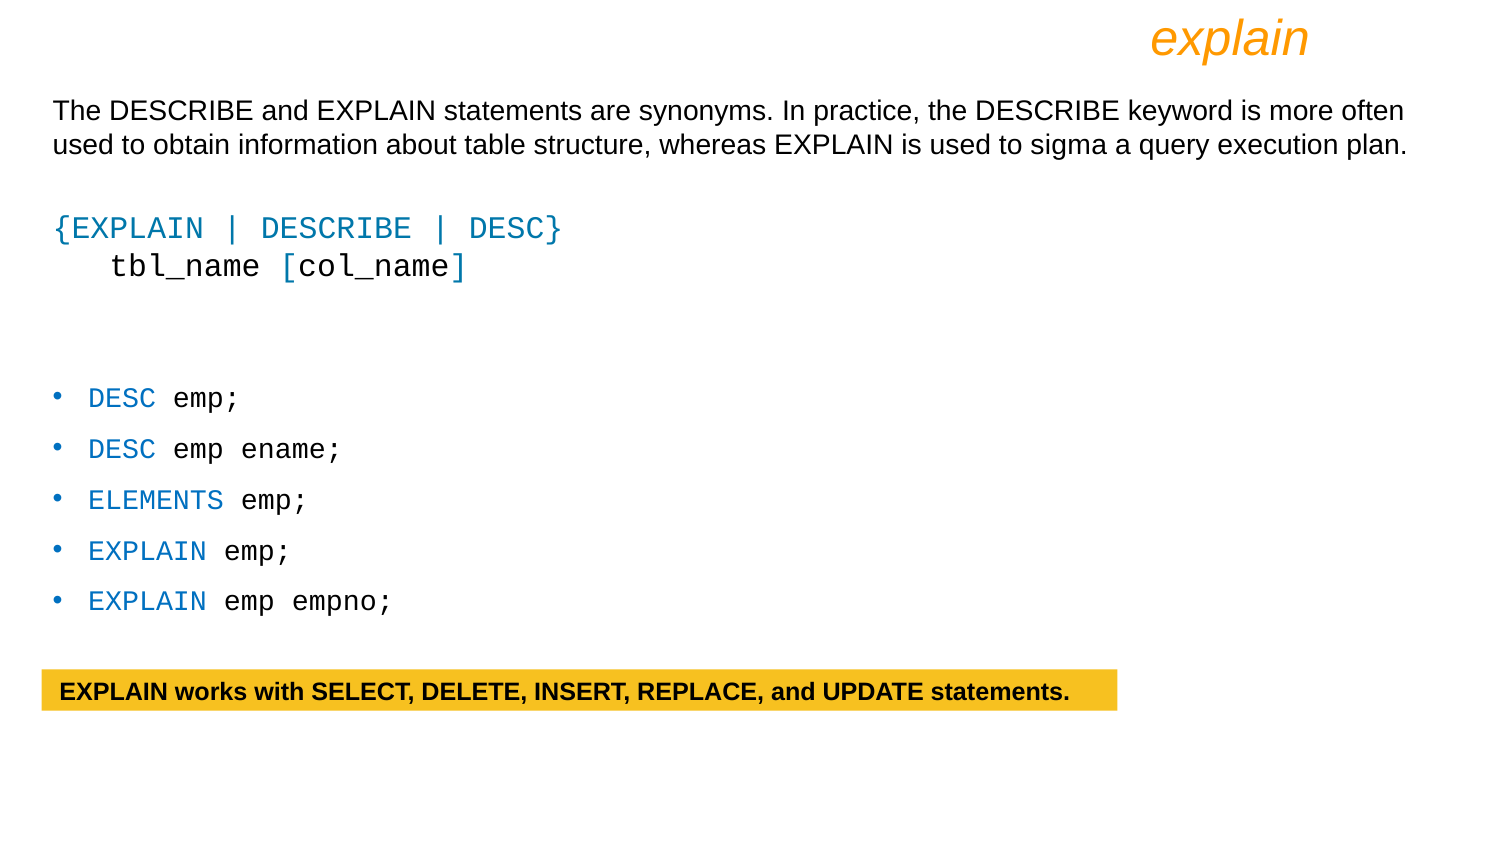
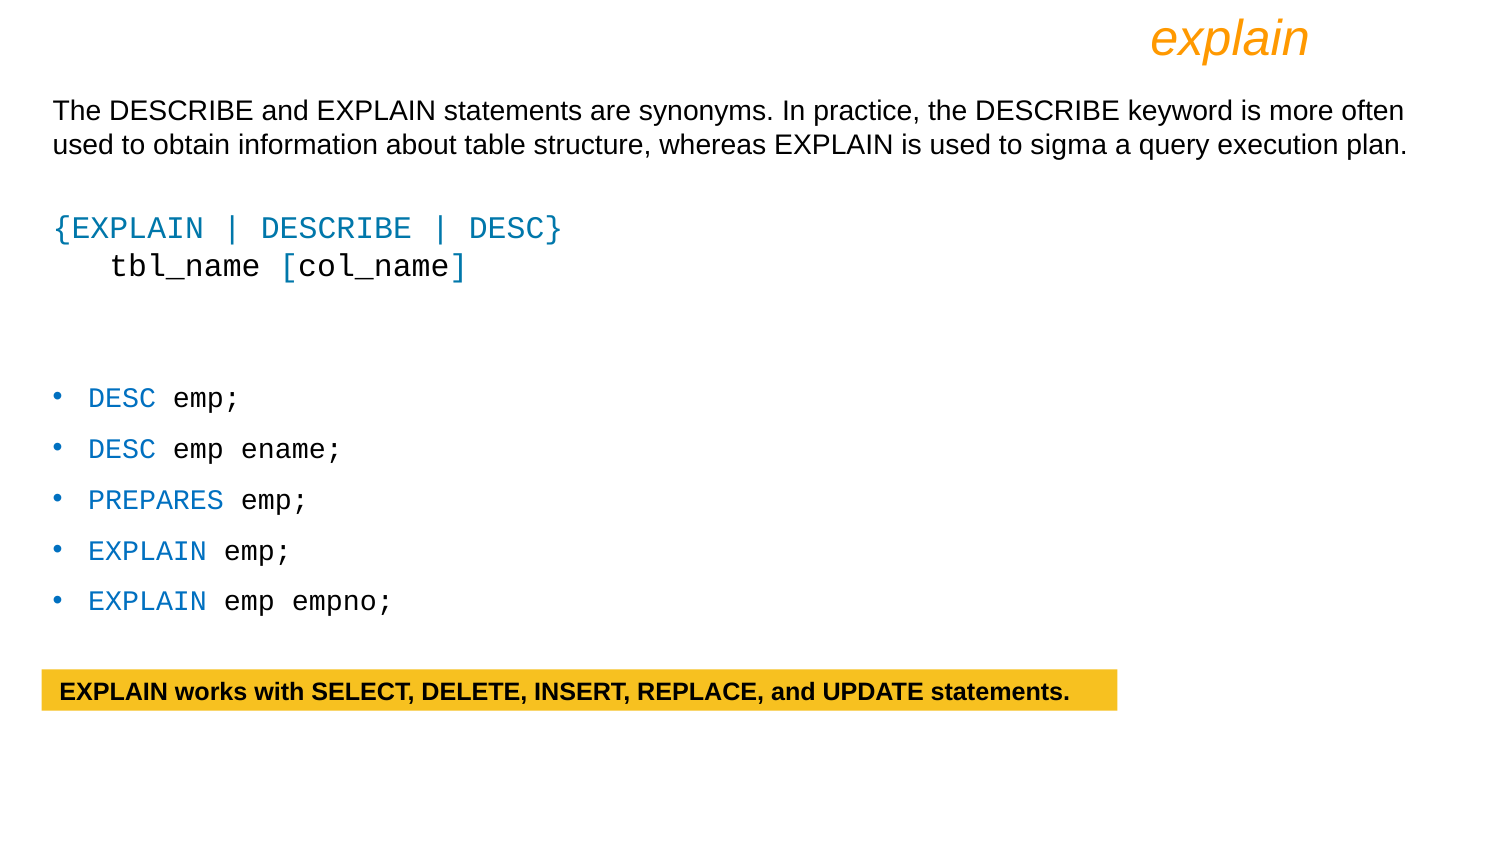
ELEMENTS: ELEMENTS -> PREPARES (156, 500)
